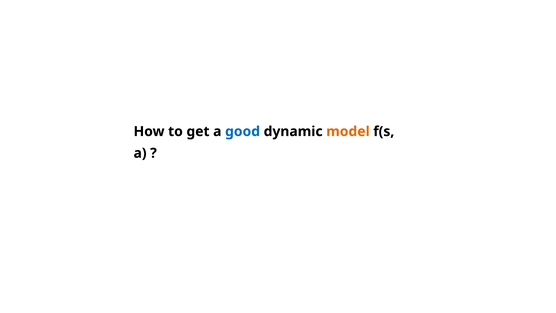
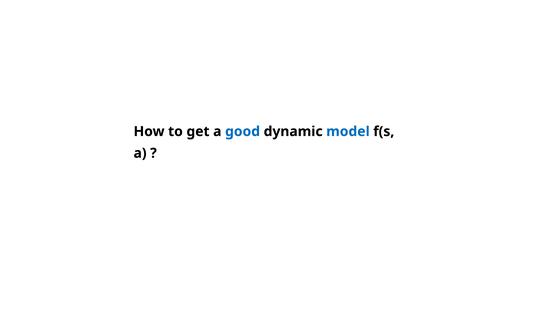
model colour: orange -> blue (348, 131)
